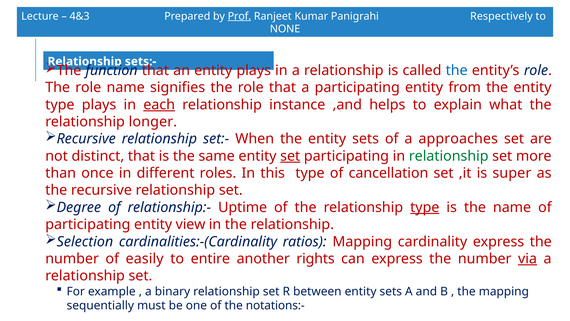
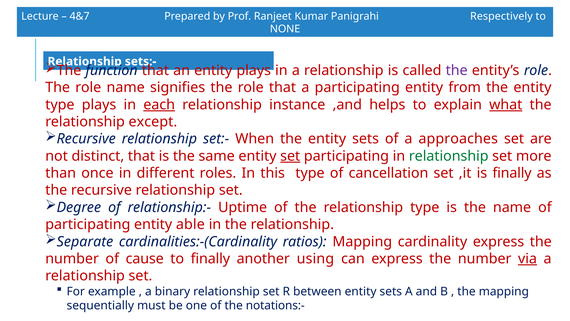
4&3: 4&3 -> 4&7 (80, 16)
Prof underline: present -> none (239, 16)
the colour: blue -> purple (457, 70)
what underline: none -> present (506, 105)
longer: longer -> except (153, 122)
is super: super -> finally (512, 173)
type underline: present -> none (425, 207)
view: view -> able (190, 224)
Selection: Selection -> Separate (85, 241)
easily: easily -> cause (145, 258)
to entire: entire -> finally (210, 258)
rights: rights -> using (315, 258)
